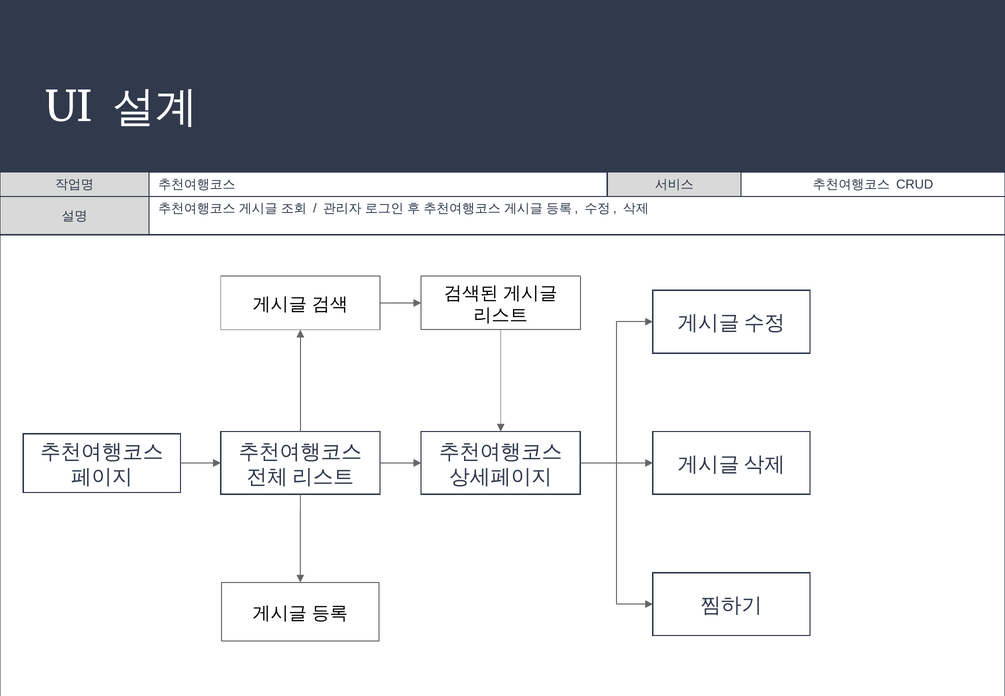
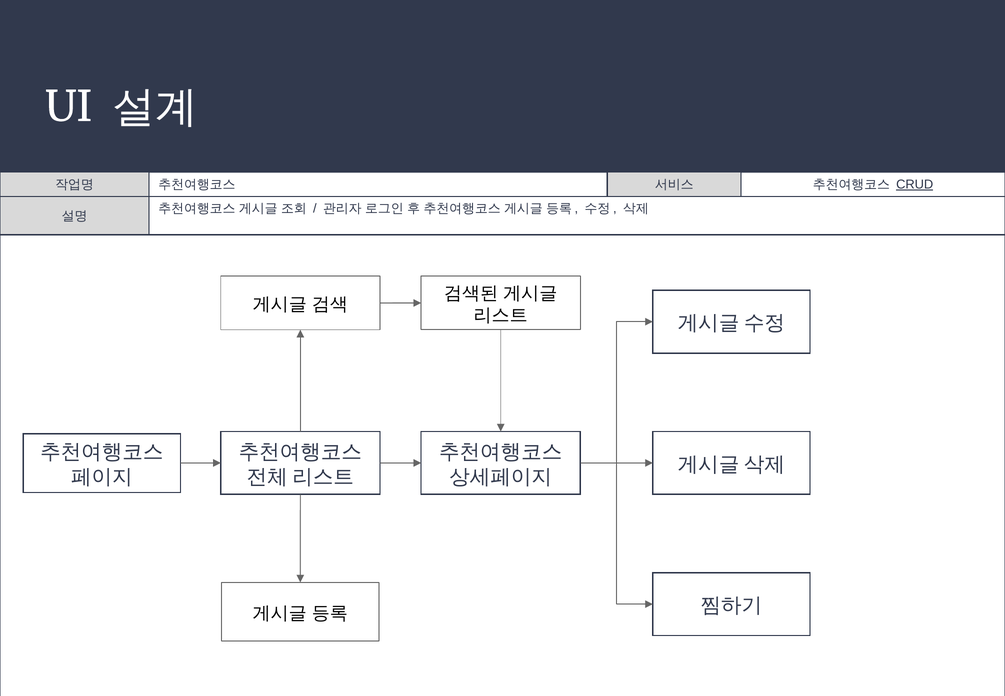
CRUD underline: none -> present (915, 184)
